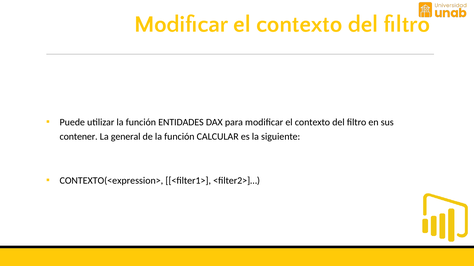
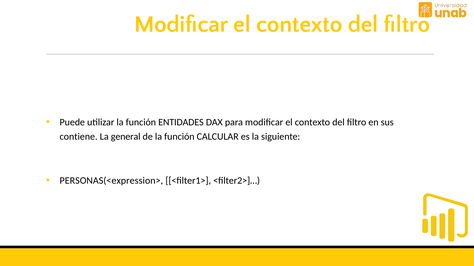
contener: contener -> contiene (79, 137)
CONTEXTO(<expression>: CONTEXTO(<expression> -> PERSONAS(<expression> (111, 181)
